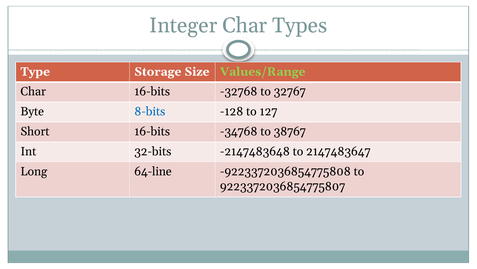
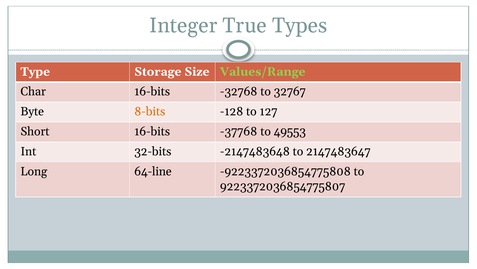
Integer Char: Char -> True (245, 25)
8-bits colour: blue -> orange (150, 111)
-34768: -34768 -> -37768 (239, 131)
38767: 38767 -> 49553 (290, 131)
